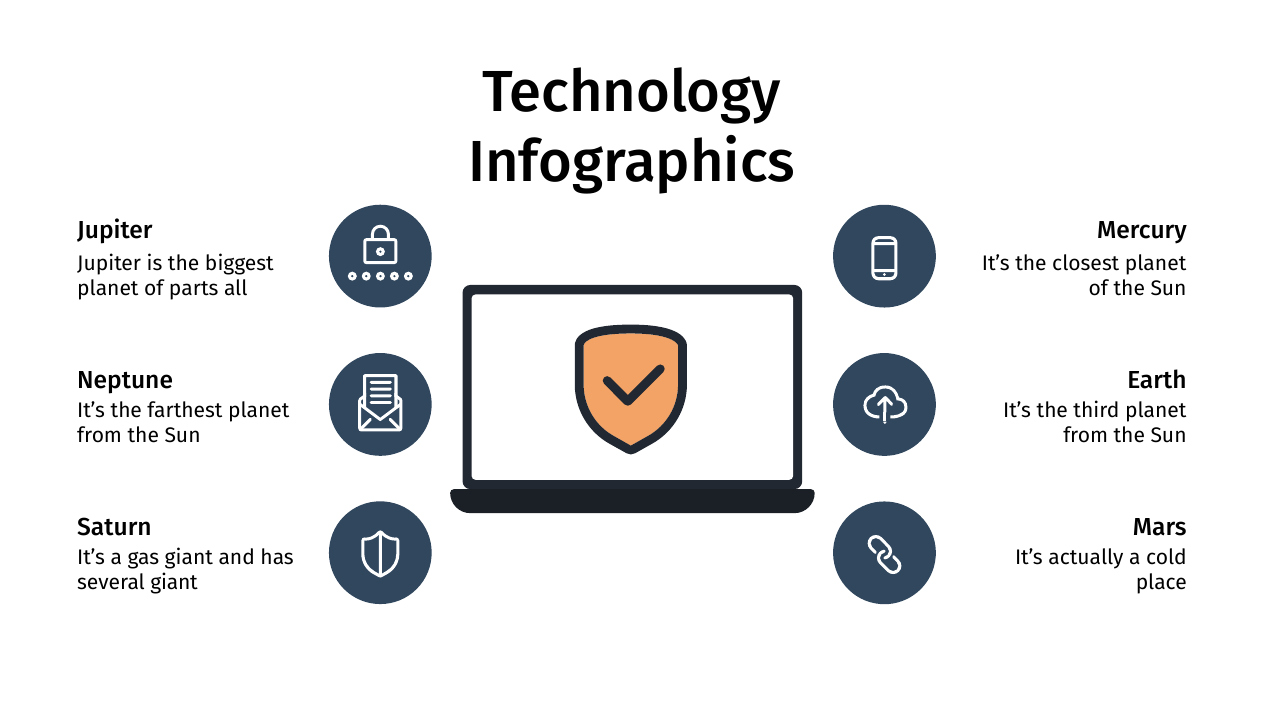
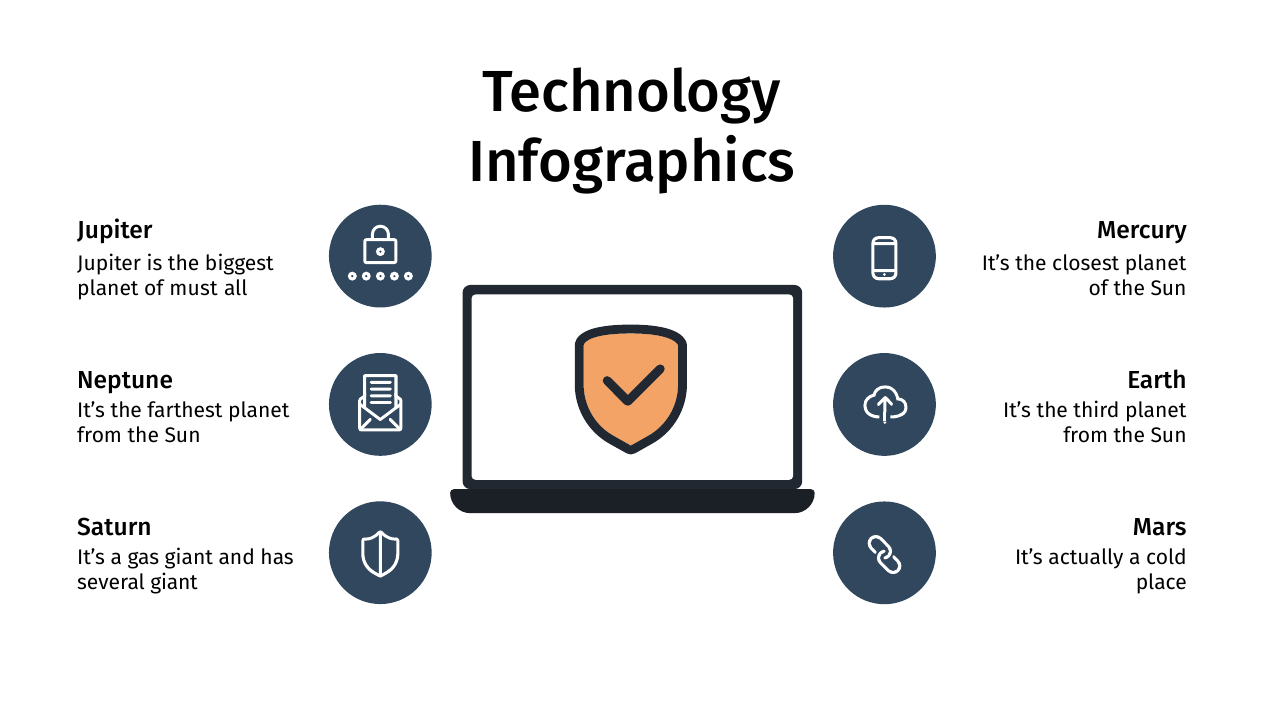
parts: parts -> must (194, 289)
